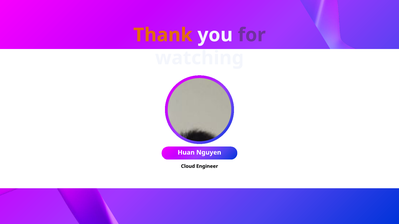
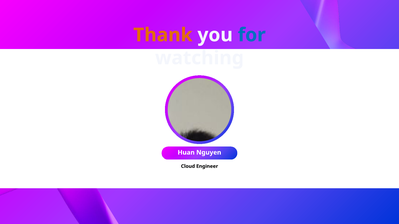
for colour: purple -> blue (252, 35)
